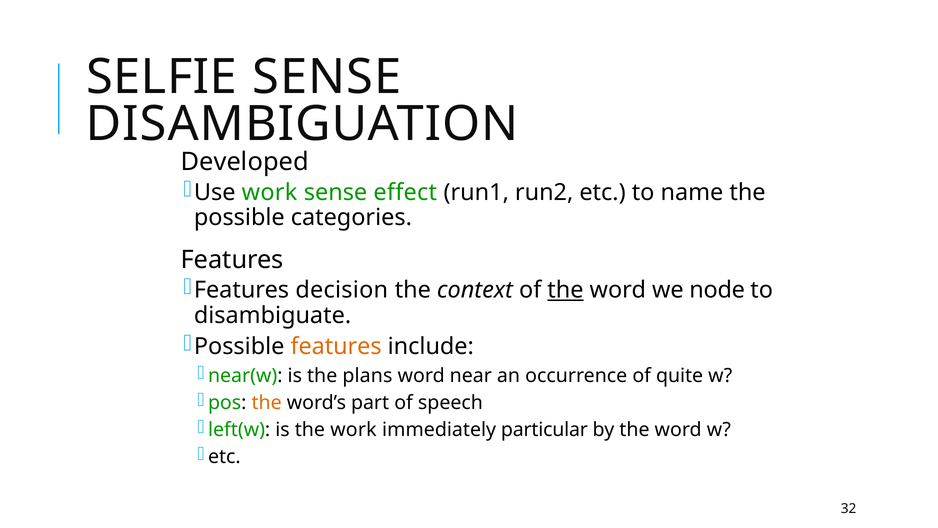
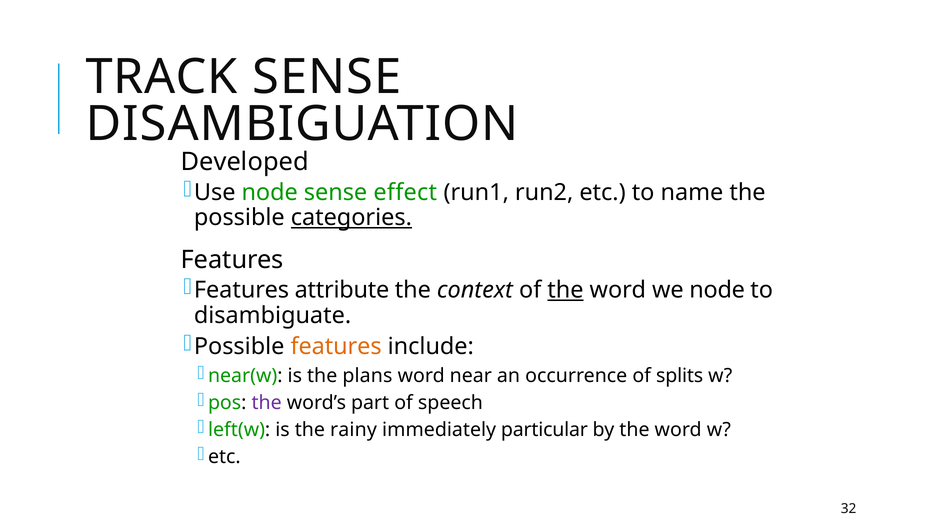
SELFIE: SELFIE -> TRACK (162, 77)
Use work: work -> node (270, 192)
categories underline: none -> present (351, 218)
decision: decision -> attribute (342, 290)
quite: quite -> splits (680, 375)
the colour: orange -> purple (267, 402)
the work: work -> rainy (353, 429)
